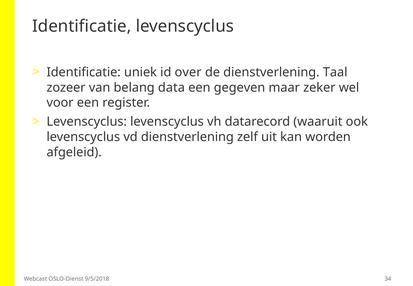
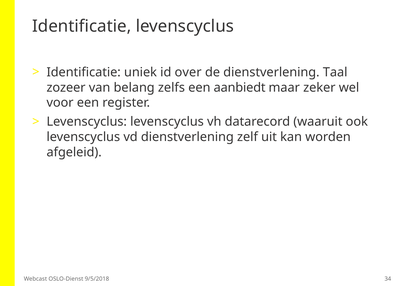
data: data -> zelfs (171, 87)
gegeven: gegeven -> aanbiedt (240, 87)
